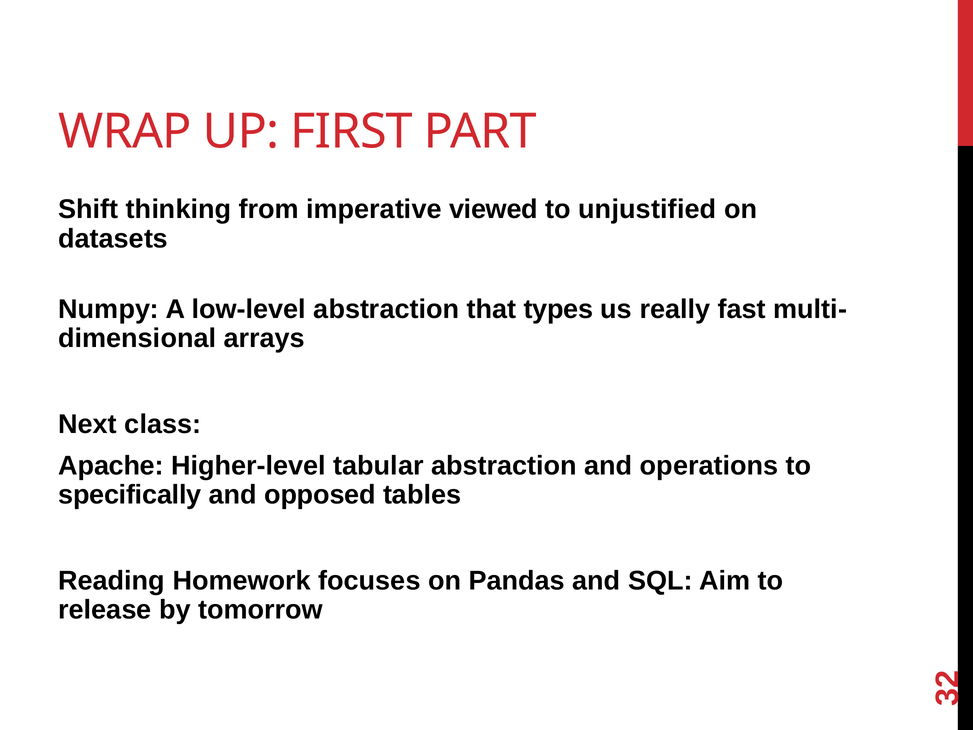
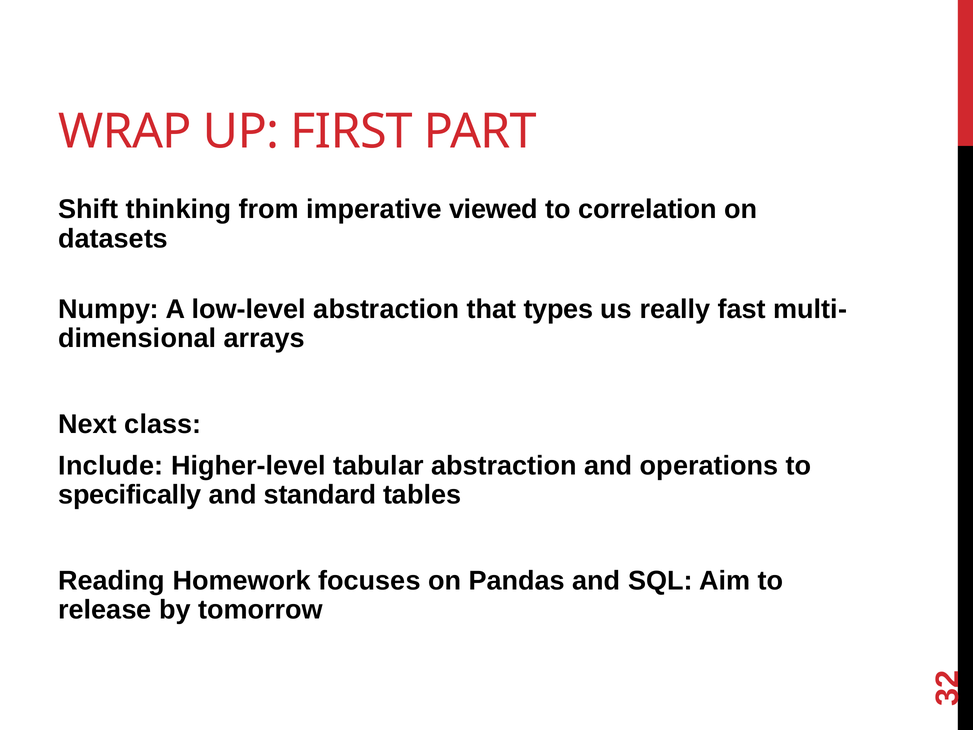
unjustified: unjustified -> correlation (647, 209)
Apache: Apache -> Include (111, 465)
opposed: opposed -> standard (320, 495)
